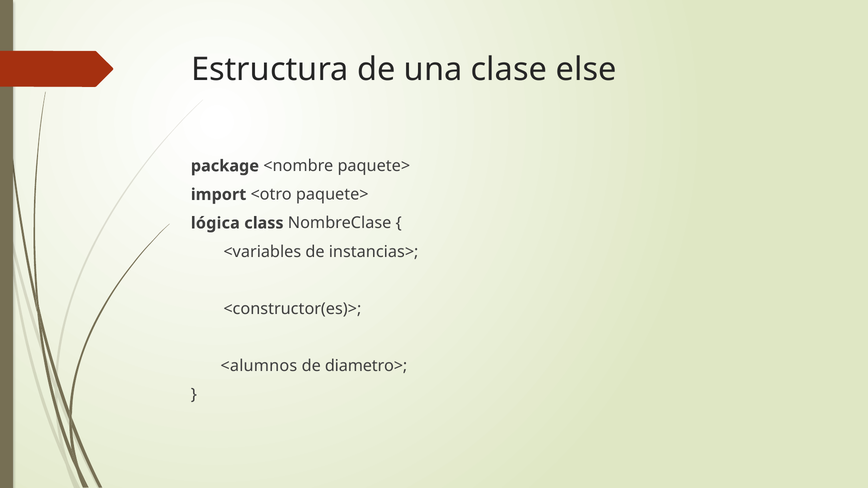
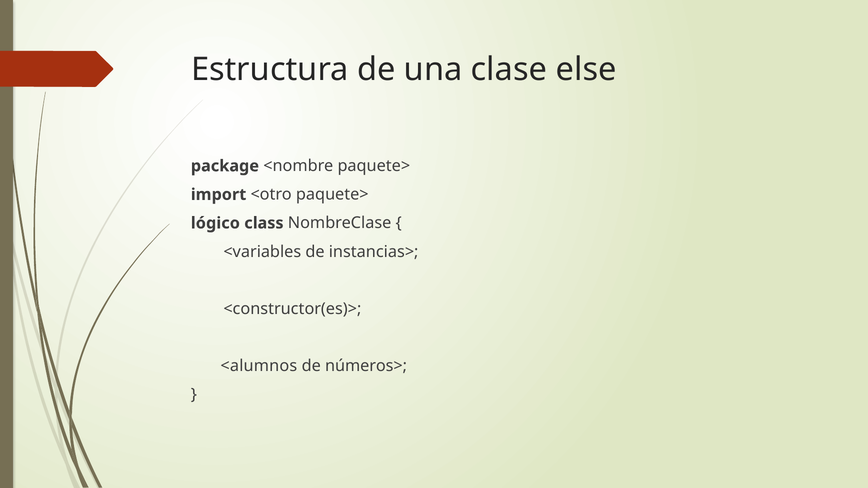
lógica: lógica -> lógico (215, 223)
diametro>: diametro> -> números> (366, 366)
